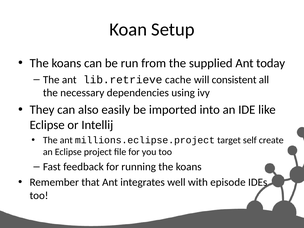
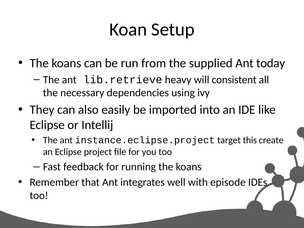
cache: cache -> heavy (178, 80)
millions.eclipse.project: millions.eclipse.project -> instance.eclipse.project (145, 140)
self: self -> this (250, 140)
